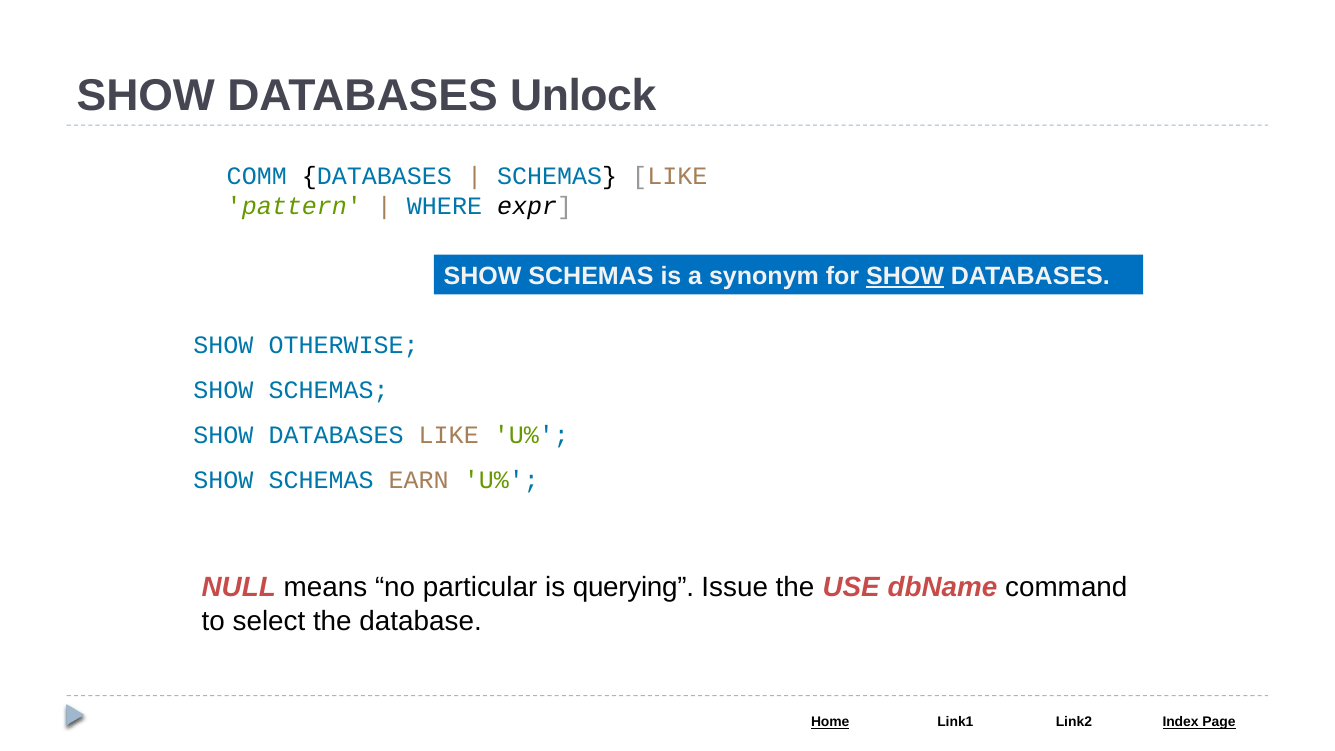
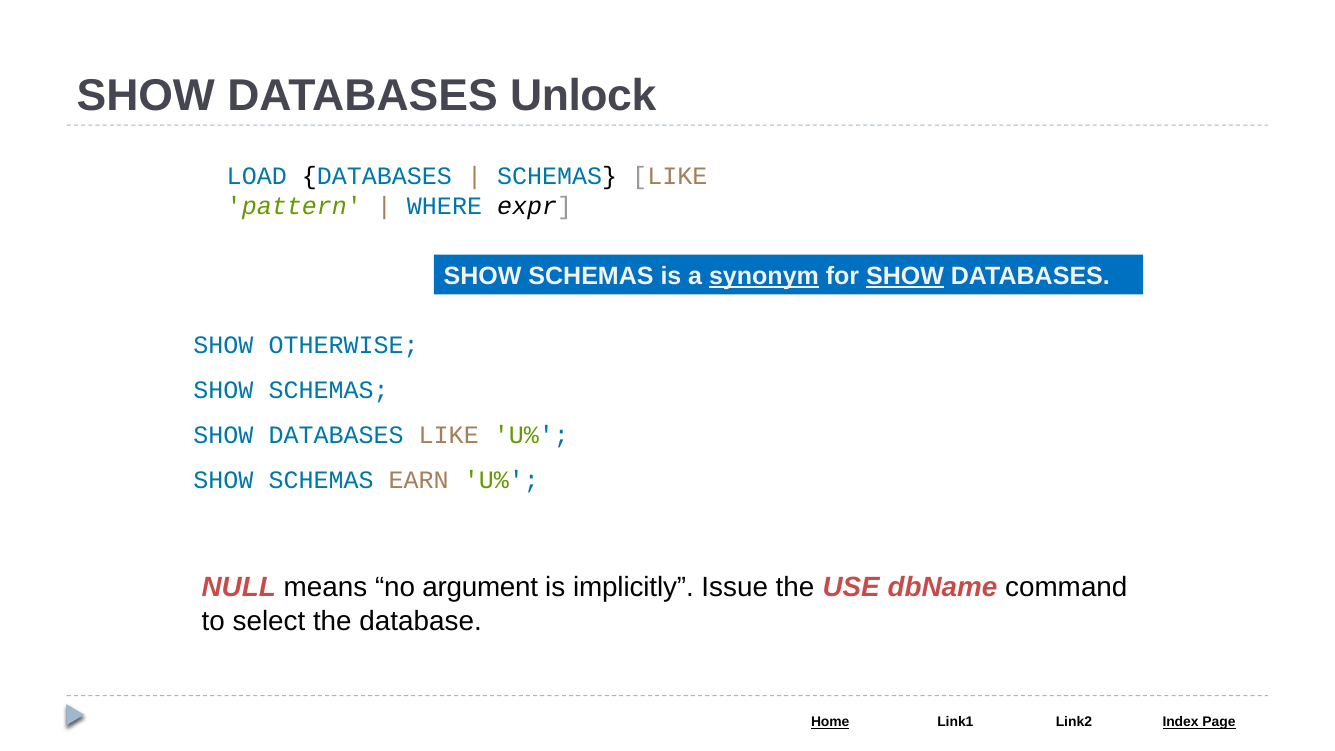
COMM: COMM -> LOAD (257, 176)
synonym underline: none -> present (764, 276)
particular: particular -> argument (480, 588)
querying: querying -> implicitly (633, 588)
